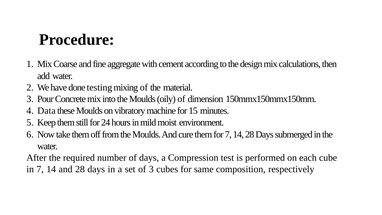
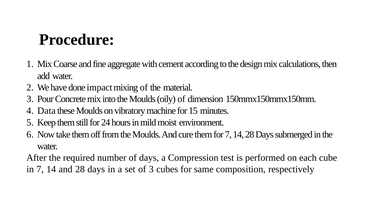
testing: testing -> impact (99, 87)
